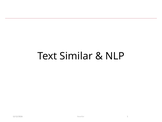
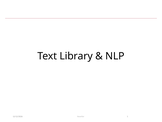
Similar: Similar -> Library (76, 56)
